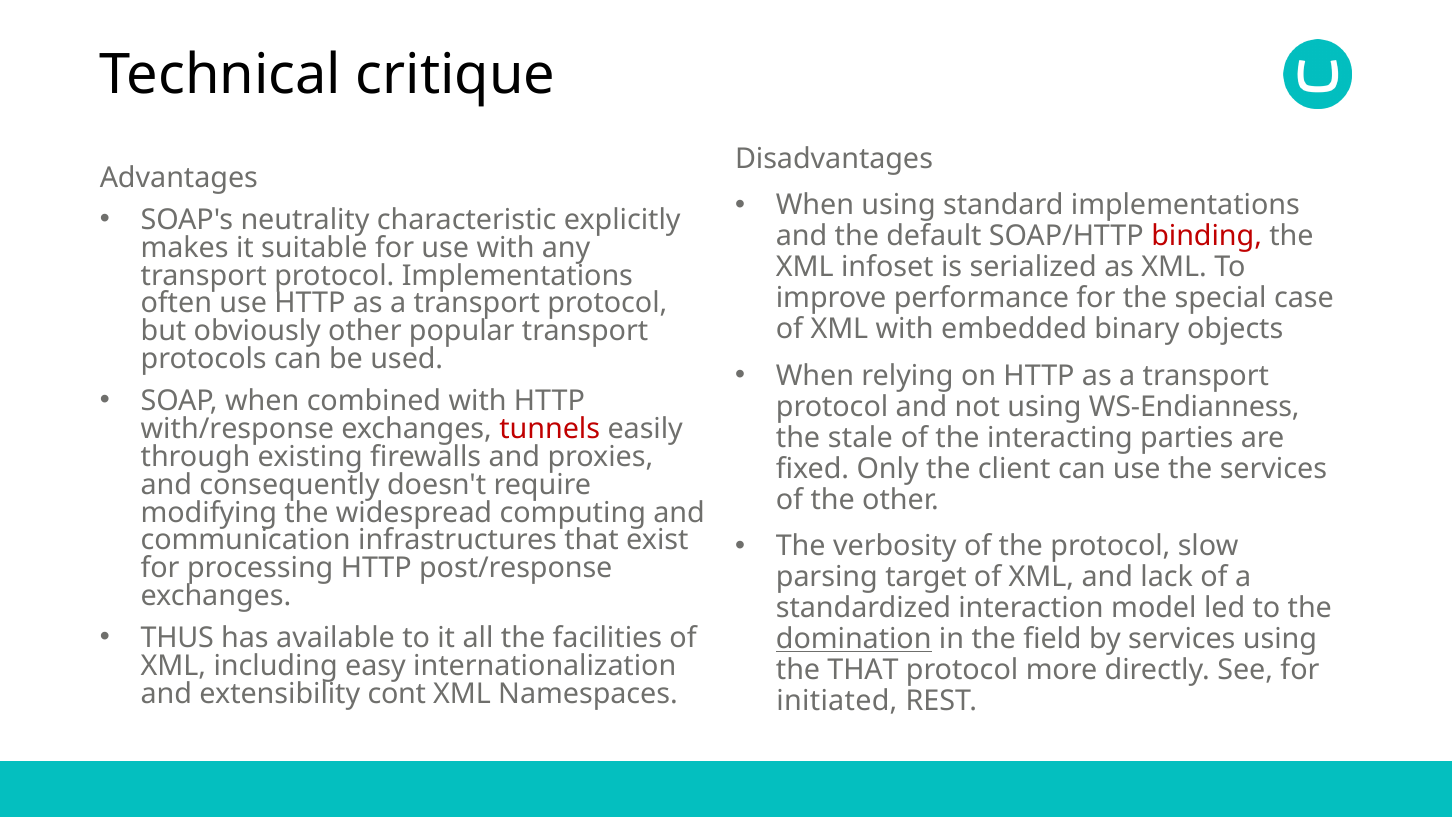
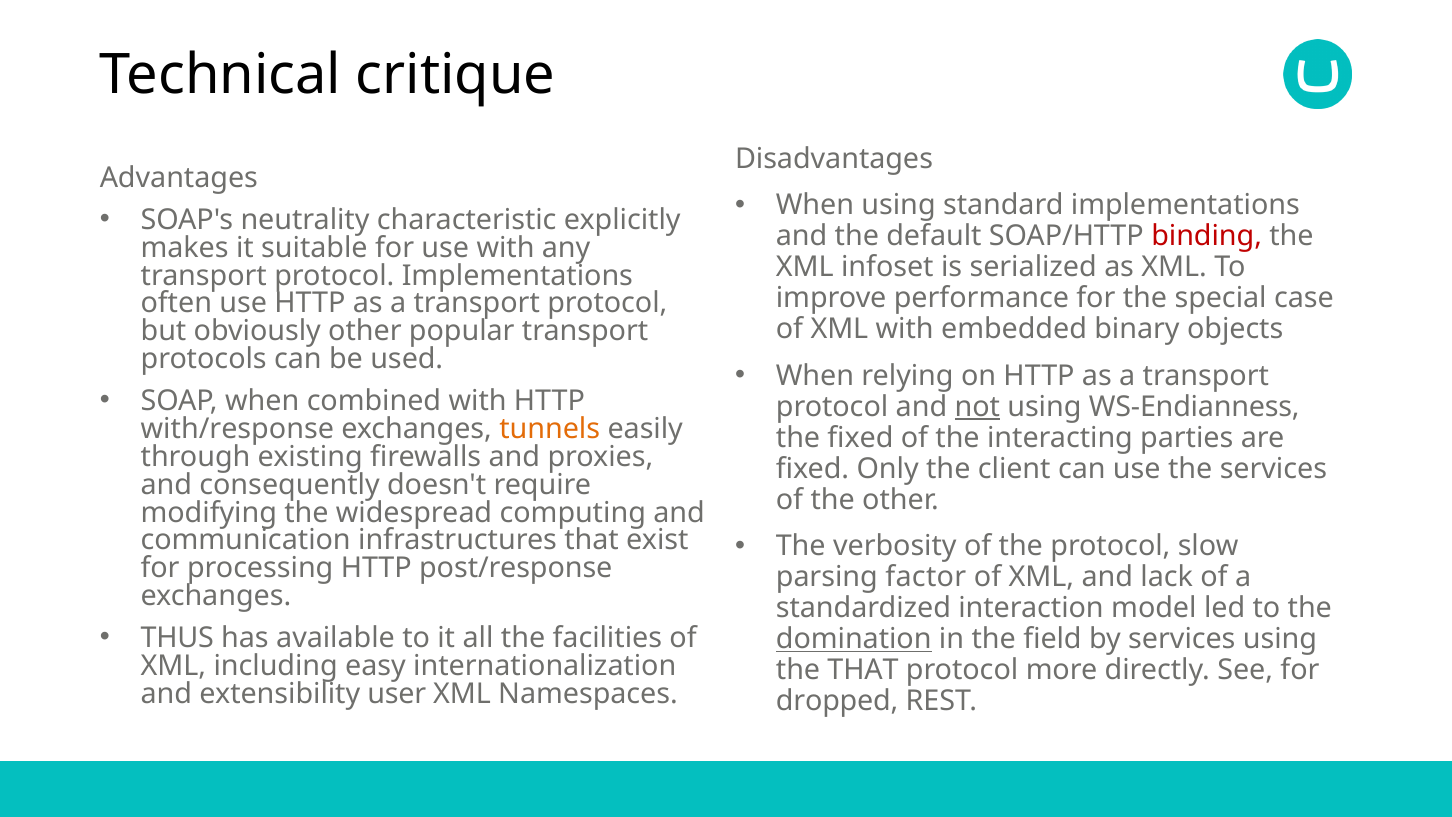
not underline: none -> present (977, 407)
tunnels colour: red -> orange (550, 429)
the stale: stale -> fixed (860, 438)
target: target -> factor (926, 577)
cont: cont -> user (397, 693)
initiated: initiated -> dropped (837, 701)
